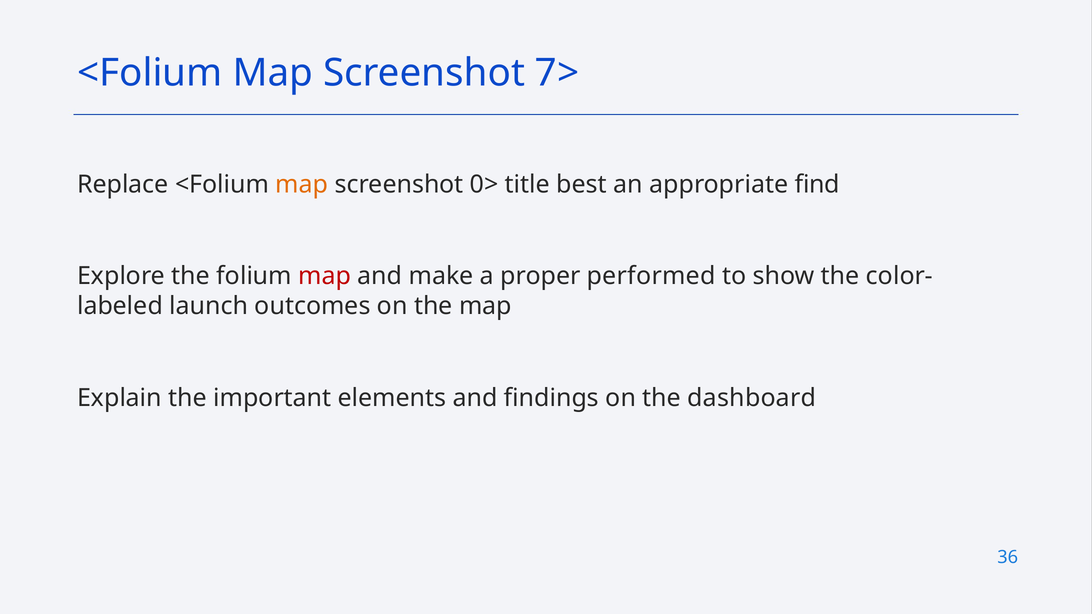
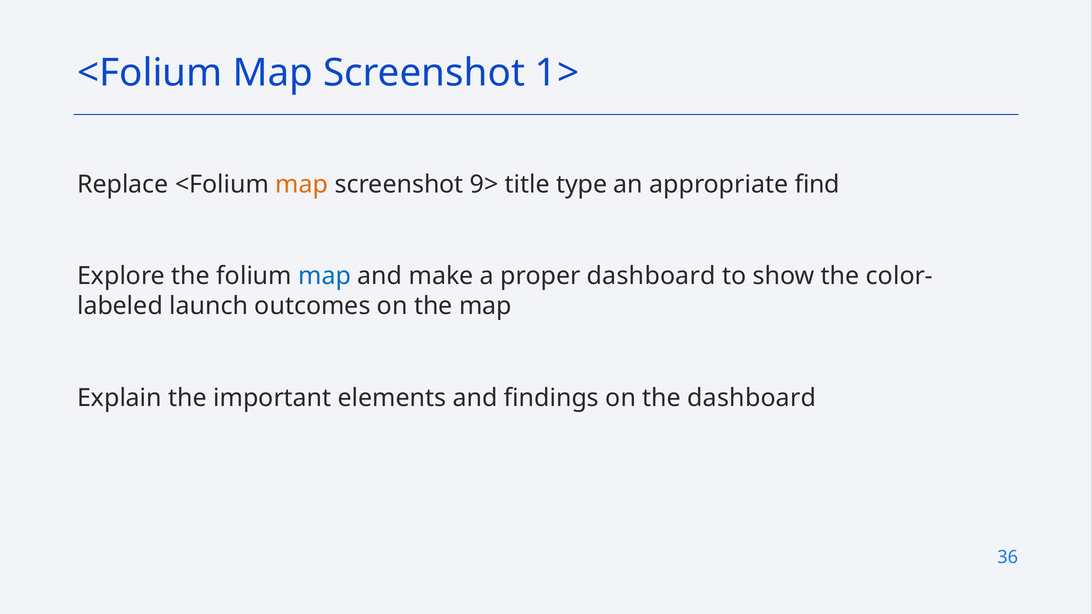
7>: 7> -> 1> (557, 73)
0>: 0> -> 9> (484, 184)
best: best -> type (582, 184)
map colour: red -> blue (325, 276)
proper performed: performed -> dashboard (651, 276)
